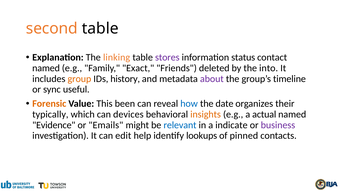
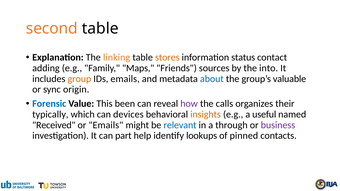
stores colour: purple -> orange (167, 57)
named: named -> adding (46, 68)
Exact: Exact -> Maps (138, 68)
deleted: deleted -> sources (214, 68)
IDs history: history -> emails (125, 79)
about colour: purple -> blue (212, 79)
timeline: timeline -> valuable (290, 79)
useful: useful -> origin (76, 90)
Forensic colour: orange -> blue (49, 104)
how colour: blue -> purple (189, 104)
date: date -> calls (224, 104)
actual: actual -> useful (264, 114)
Evidence: Evidence -> Received (54, 125)
indicate: indicate -> through (231, 125)
edit: edit -> part (123, 136)
